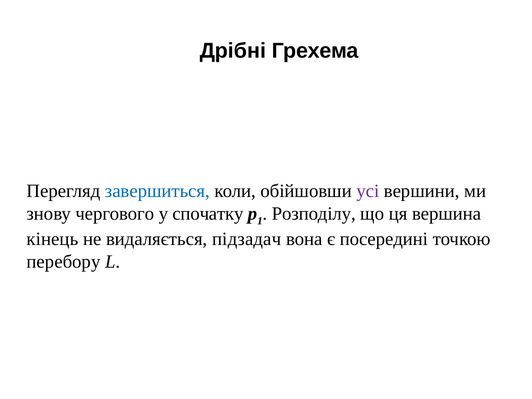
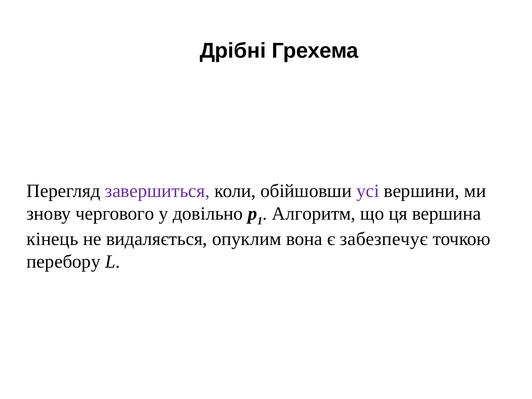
завершиться colour: blue -> purple (157, 191)
спочатку: спочатку -> довільно (208, 214)
Розподілу: Розподілу -> Алгоритм (314, 214)
підзадач: підзадач -> опуклим (247, 239)
посередині: посередині -> забезпечує (384, 239)
